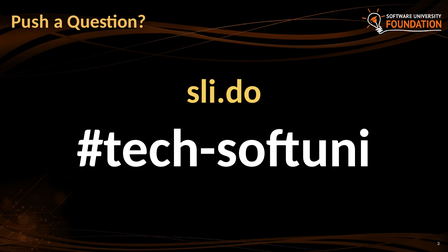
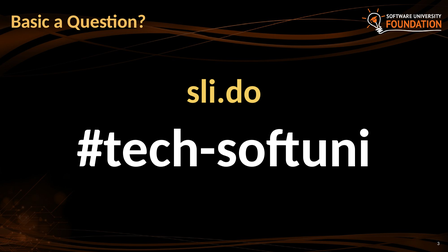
Push: Push -> Basic (30, 22)
